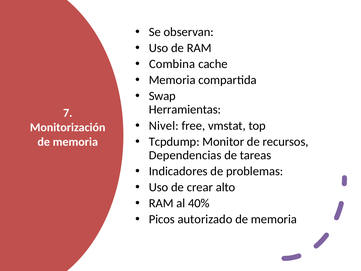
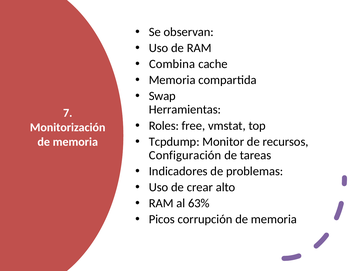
Nivel: Nivel -> Roles (164, 126)
Dependencias: Dependencias -> Configuración (185, 155)
40%: 40% -> 63% (199, 203)
autorizado: autorizado -> corrupción (205, 219)
